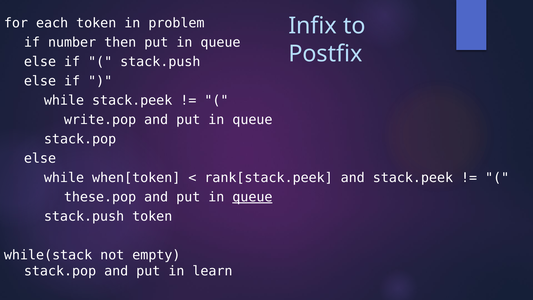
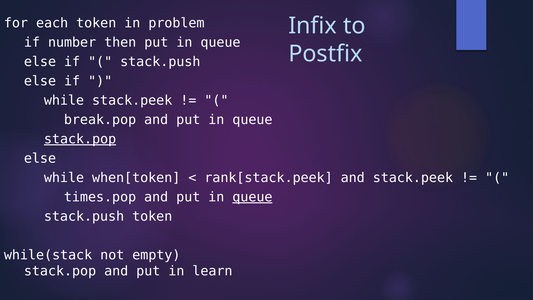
write.pop: write.pop -> break.pop (100, 120)
stack.pop underline: none -> present (80, 139)
these.pop: these.pop -> times.pop (100, 197)
